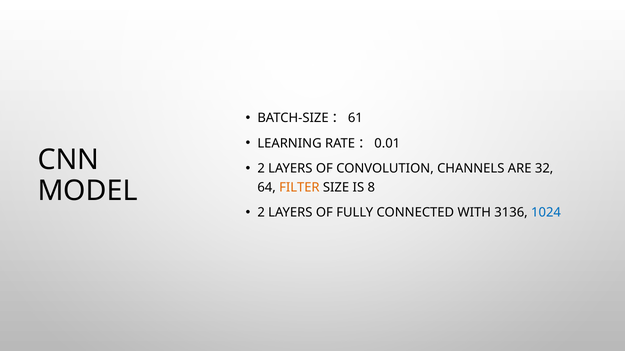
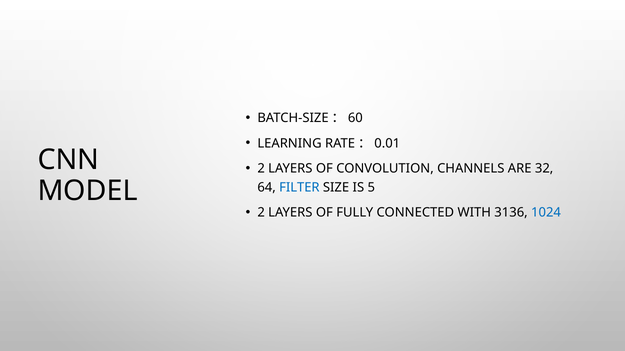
61: 61 -> 60 (355, 118)
FILTER colour: orange -> blue (299, 188)
8: 8 -> 5 (371, 188)
